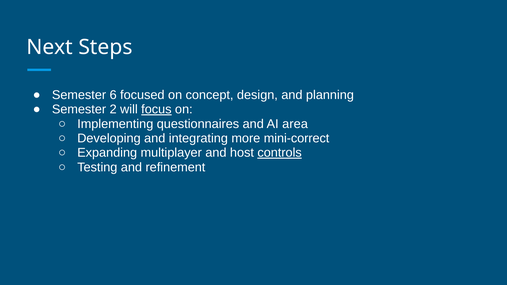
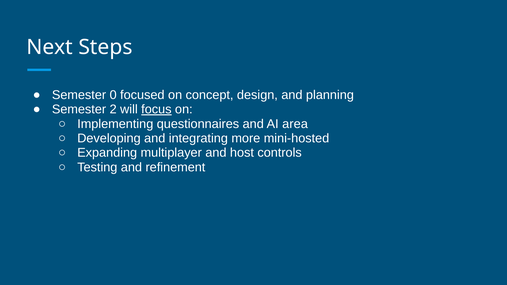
6: 6 -> 0 (113, 95)
mini-correct: mini-correct -> mini-hosted (297, 138)
controls underline: present -> none (280, 153)
